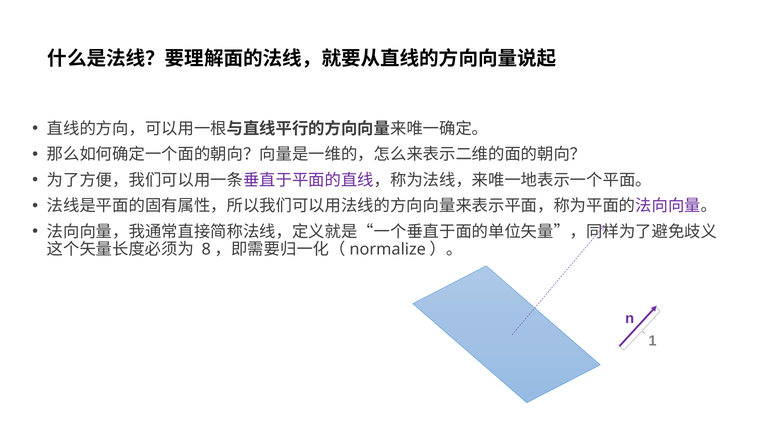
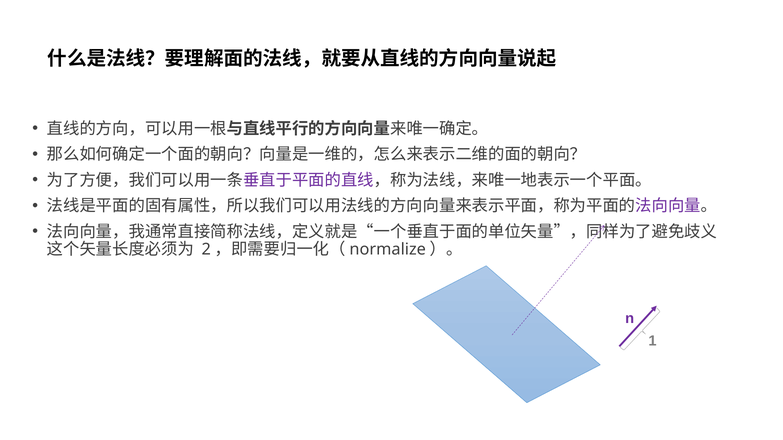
8: 8 -> 2 (206, 250)
